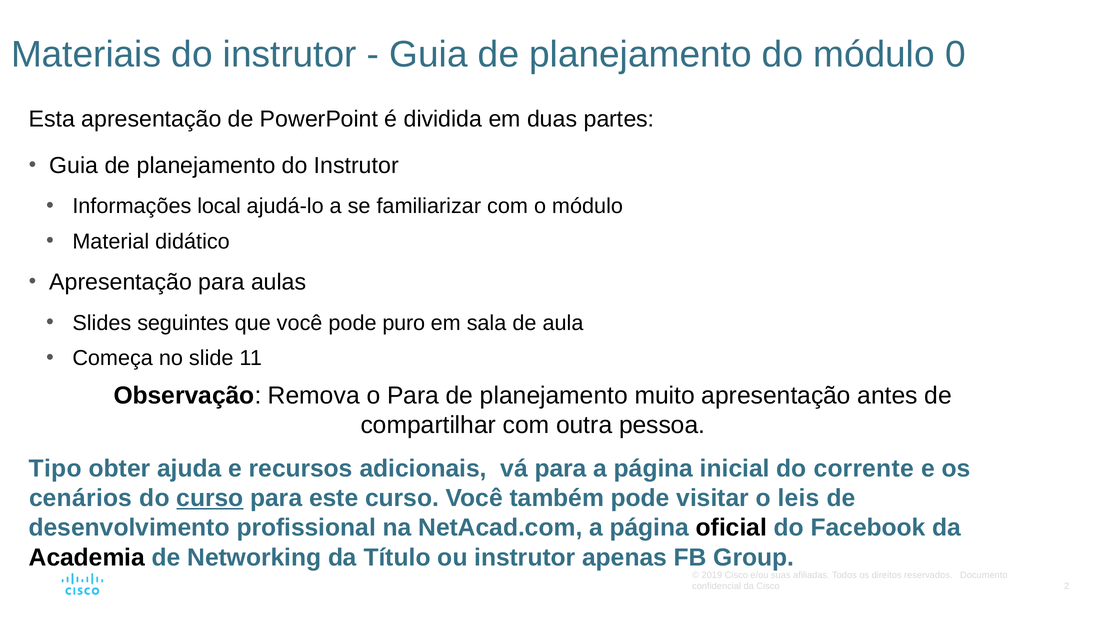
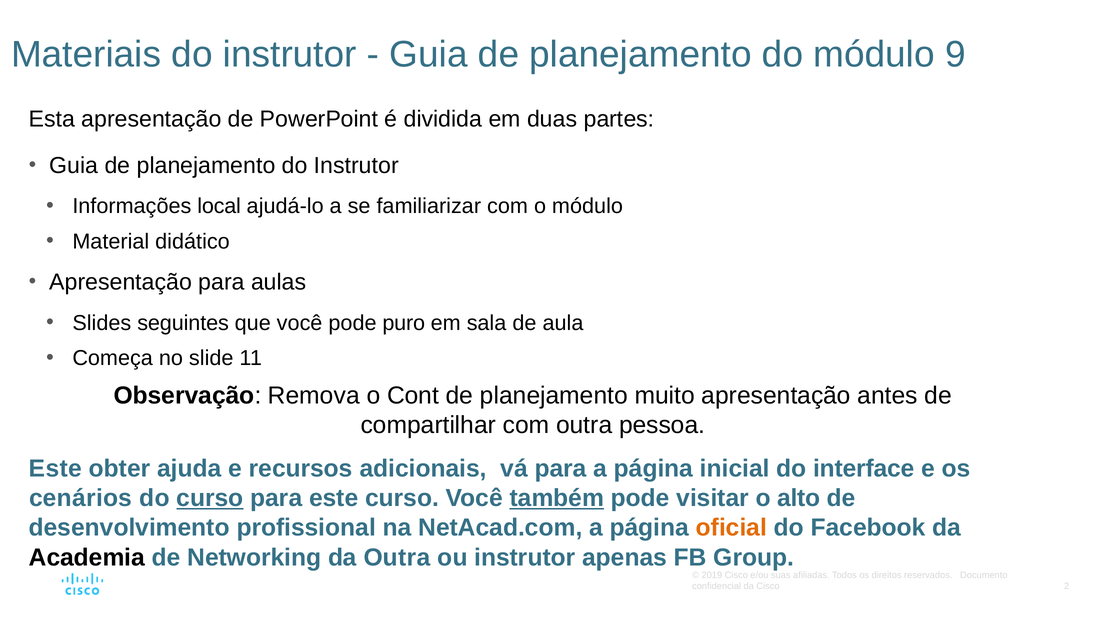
0: 0 -> 9 (955, 55)
o Para: Para -> Cont (413, 395)
Tipo: Tipo -> Este (55, 469)
corrente: corrente -> interface (864, 469)
também underline: none -> present (557, 498)
leis: leis -> alto (799, 498)
oficial colour: black -> orange (731, 528)
da Título: Título -> Outra (397, 557)
